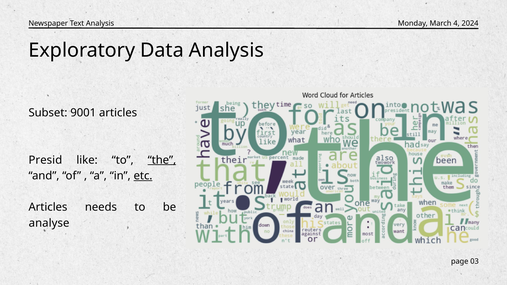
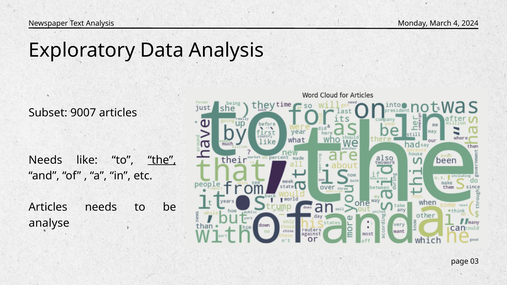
9001: 9001 -> 9007 (83, 113)
Presid: Presid -> Needs (45, 160)
etc underline: present -> none (143, 176)
